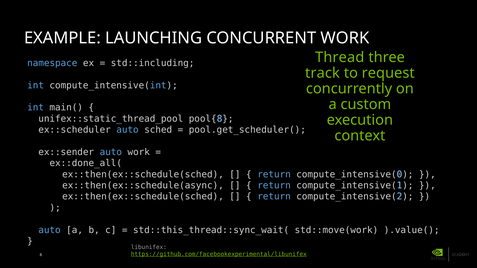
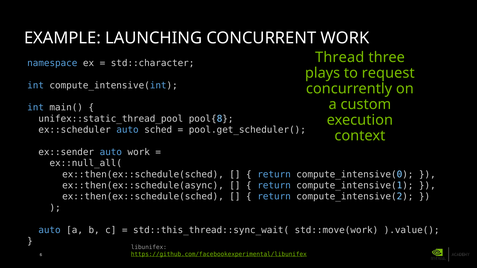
std::including: std::including -> std::character (153, 63)
track: track -> plays (323, 73)
ex::done_all(: ex::done_all( -> ex::null_all( (86, 163)
